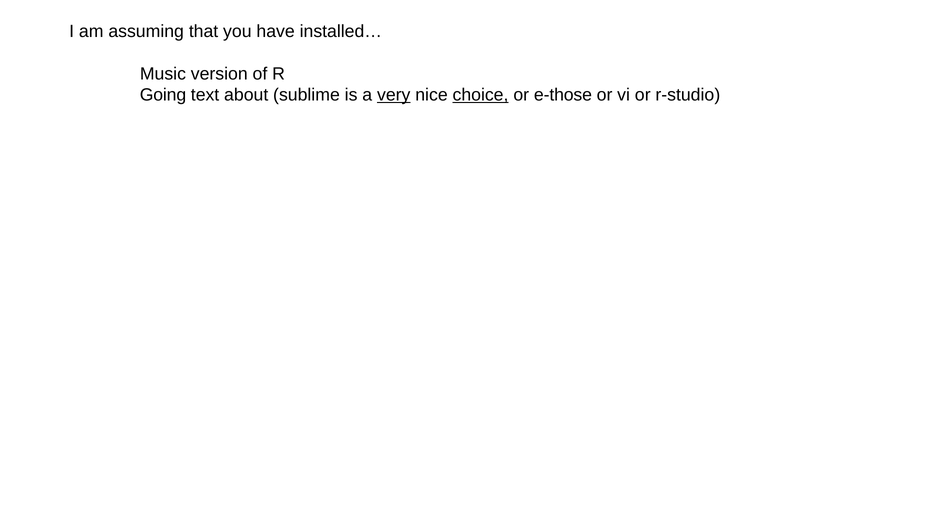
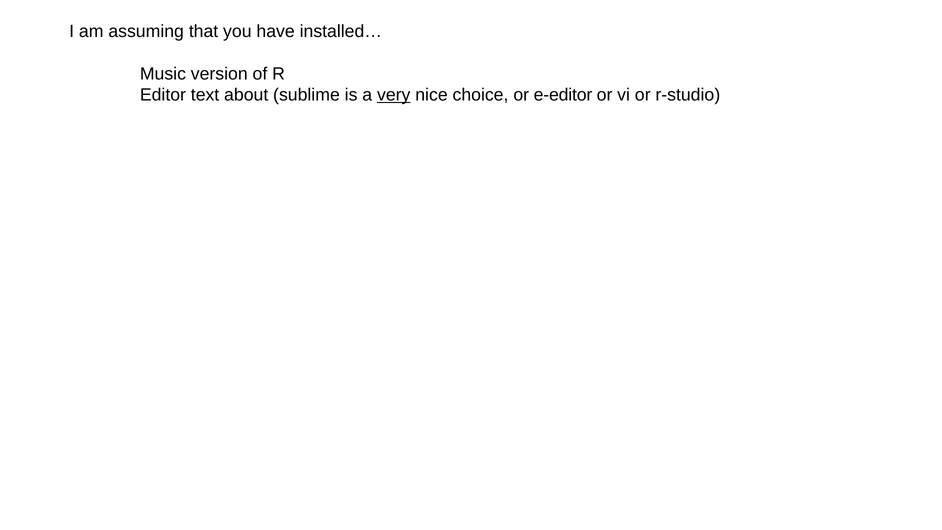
Going: Going -> Editor (163, 95)
choice underline: present -> none (481, 95)
e-those: e-those -> e-editor (563, 95)
